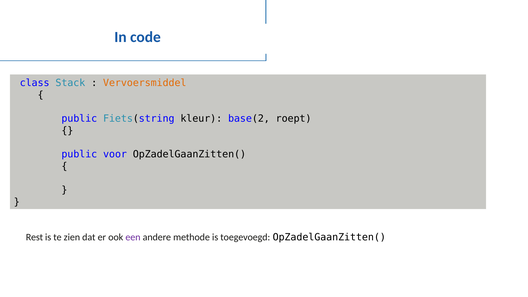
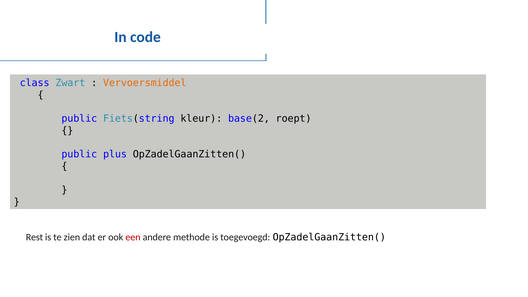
Stack: Stack -> Zwart (70, 83)
voor: voor -> plus (115, 154)
een colour: purple -> red (133, 237)
